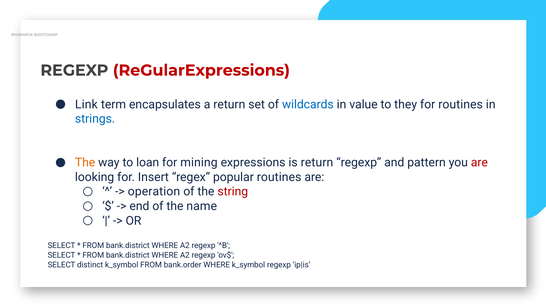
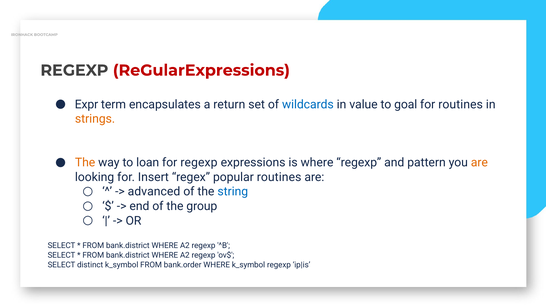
Link: Link -> Expr (87, 104)
they: they -> goal (406, 104)
strings colour: blue -> orange (95, 119)
for mining: mining -> regexp (199, 163)
is return: return -> where (317, 163)
are colour: red -> orange (479, 163)
operation: operation -> advanced (154, 192)
string colour: red -> blue (233, 192)
name: name -> group (202, 206)
